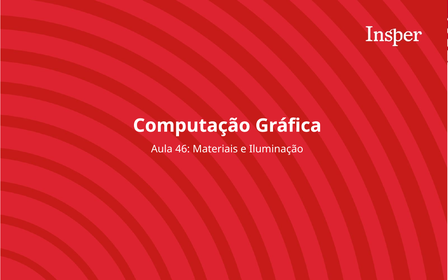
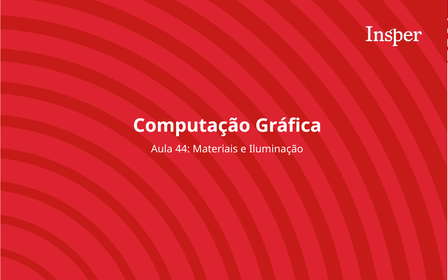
46: 46 -> 44 (183, 149)
